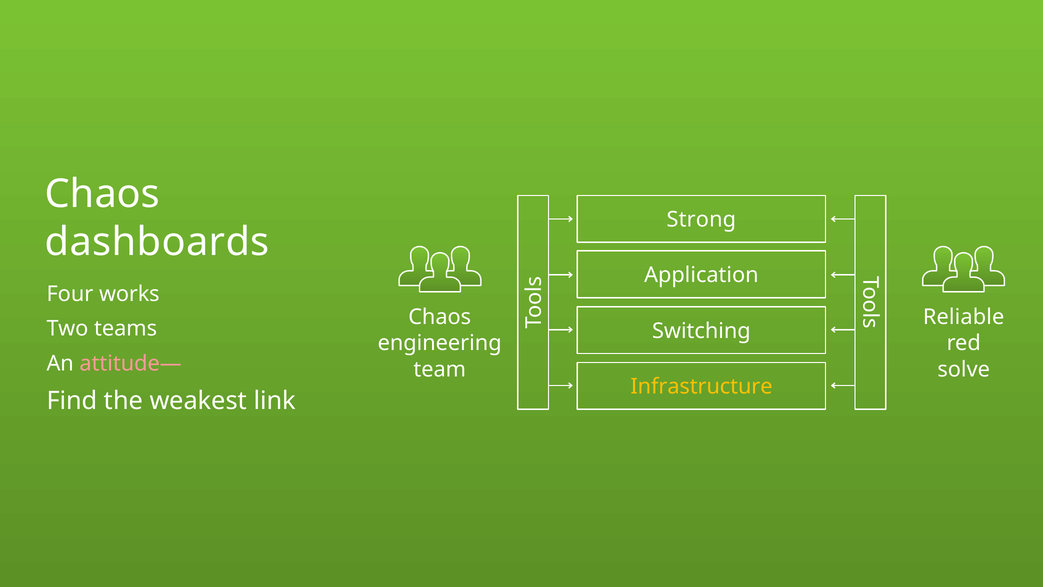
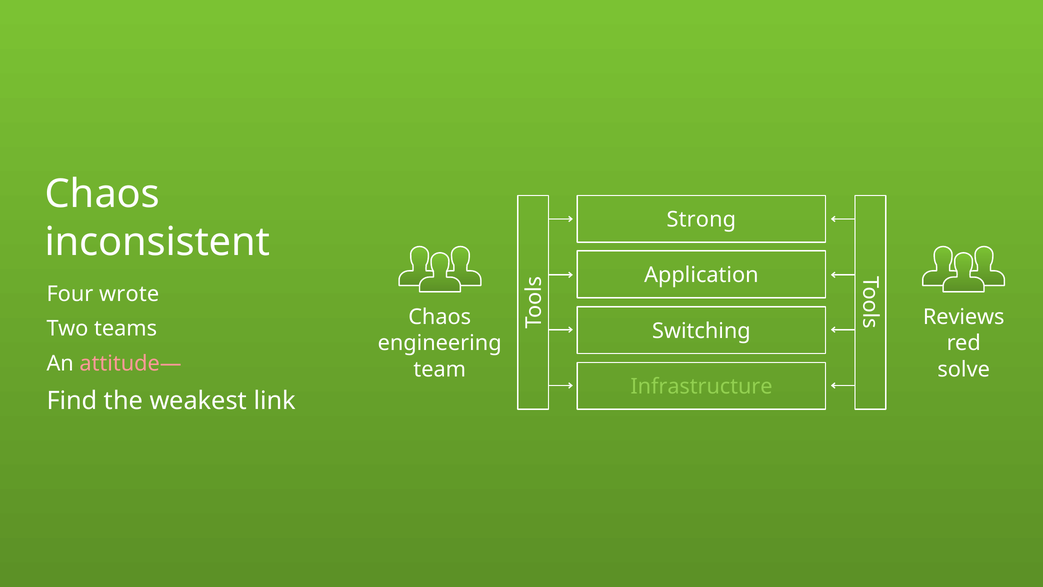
dashboards: dashboards -> inconsistent (157, 242)
works: works -> wrote (129, 294)
Reliable: Reliable -> Reviews (964, 317)
Infrastructure colour: yellow -> light green (701, 387)
